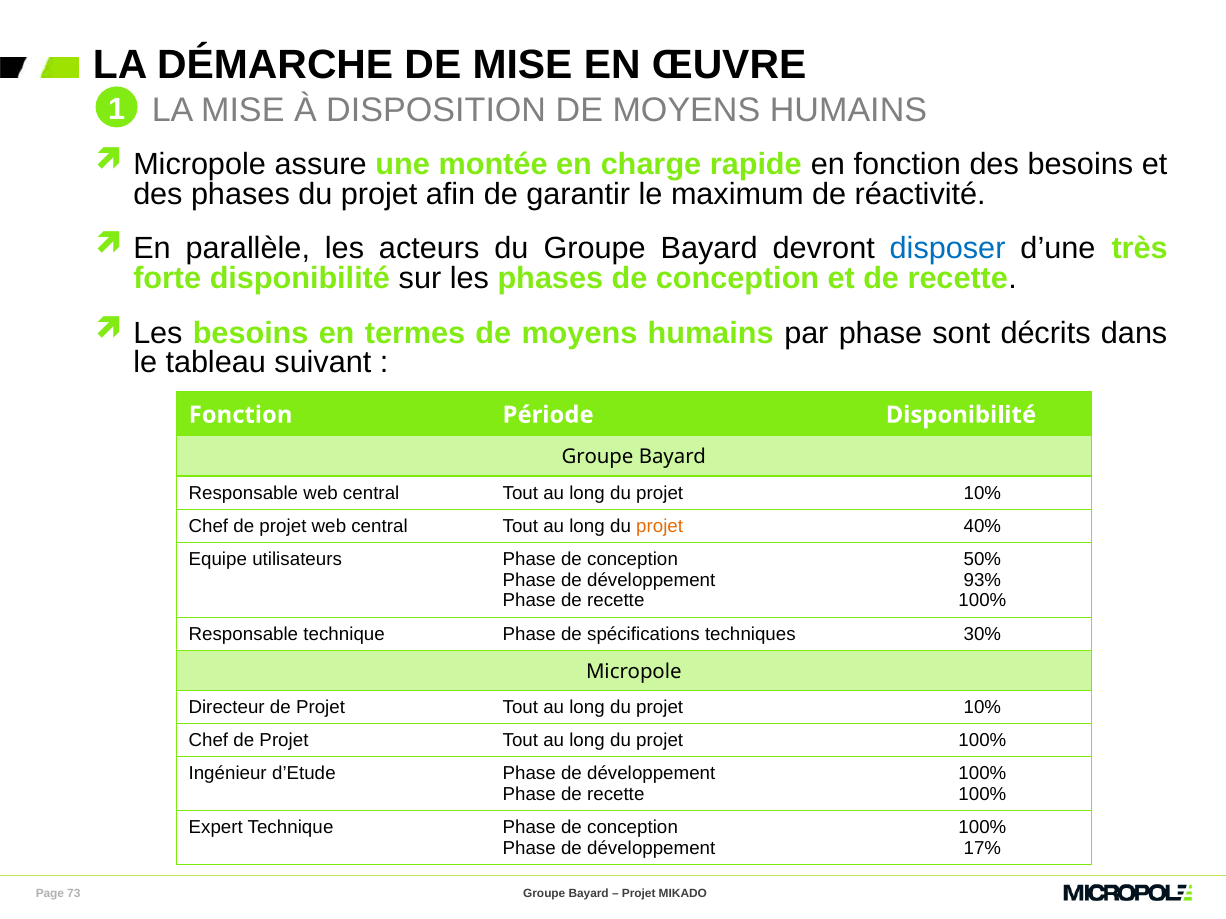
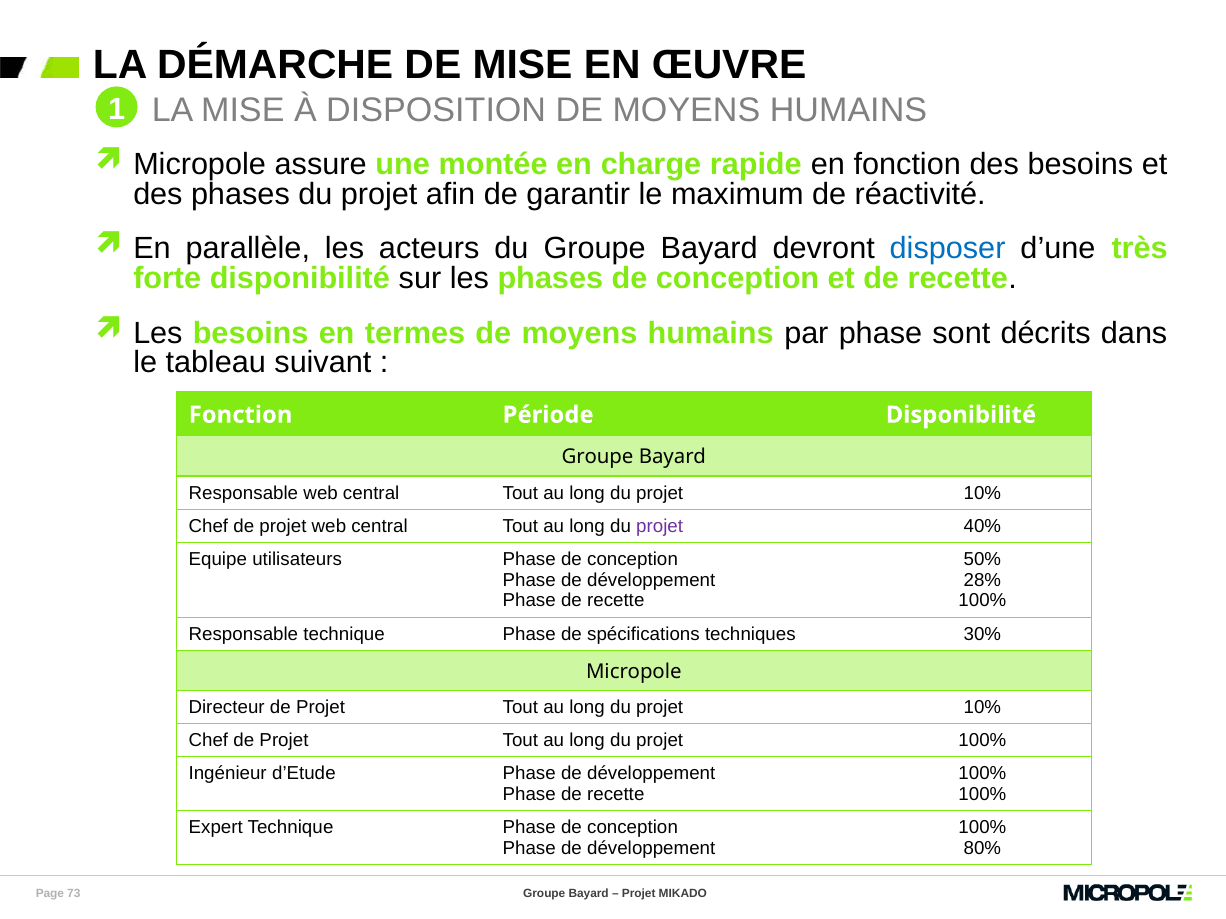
projet colour: orange -> purple (660, 526)
93%: 93% -> 28% (982, 580)
17%: 17% -> 80% (982, 849)
